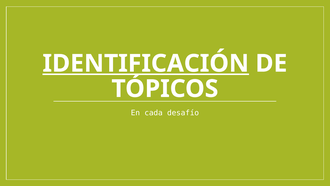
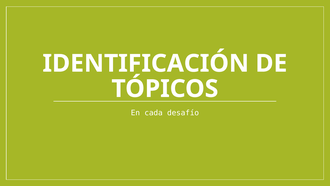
IDENTIFICACIÓN underline: present -> none (146, 63)
